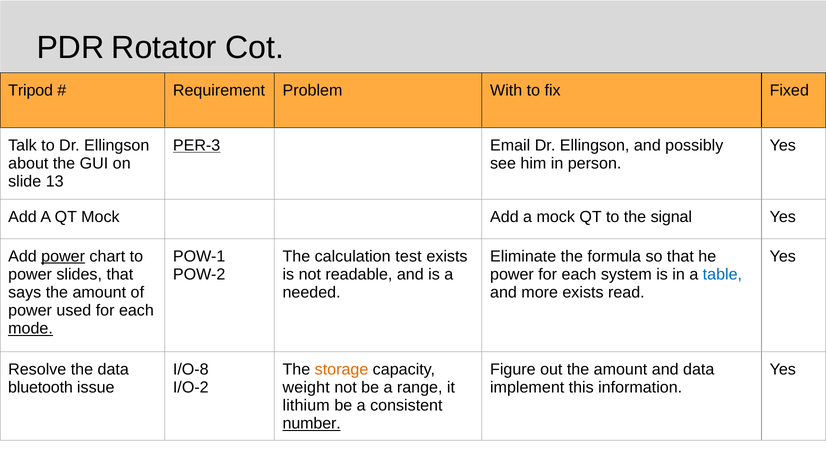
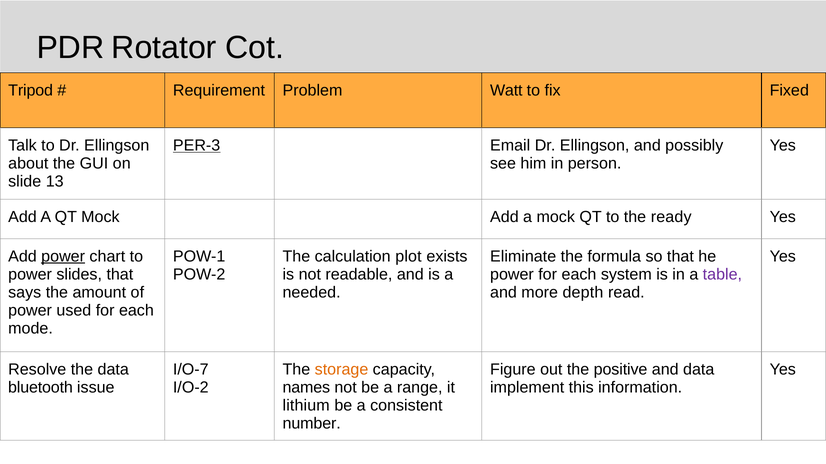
With: With -> Watt (506, 91)
signal: signal -> ready (671, 217)
test: test -> plot (408, 257)
table colour: blue -> purple (722, 275)
more exists: exists -> depth (583, 293)
mode underline: present -> none (31, 329)
I/O-8: I/O-8 -> I/O-7 (191, 370)
out the amount: amount -> positive (621, 370)
weight: weight -> names (306, 388)
number underline: present -> none (312, 424)
